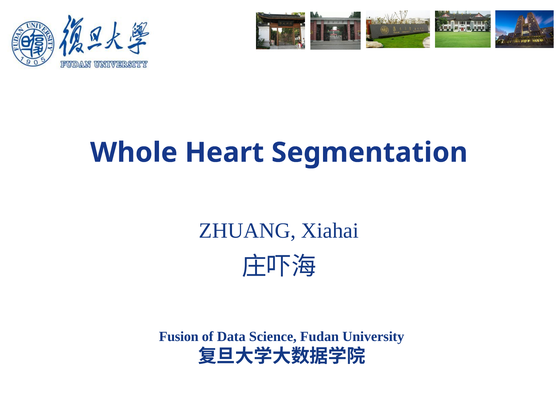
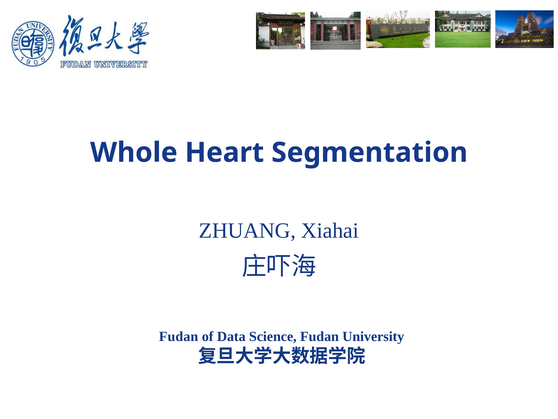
Fusion: Fusion -> Fudan (179, 336)
